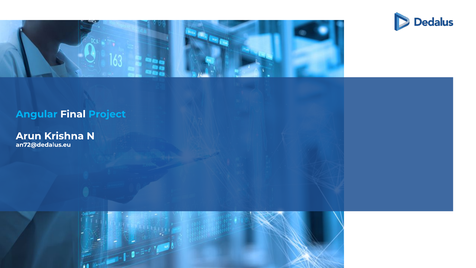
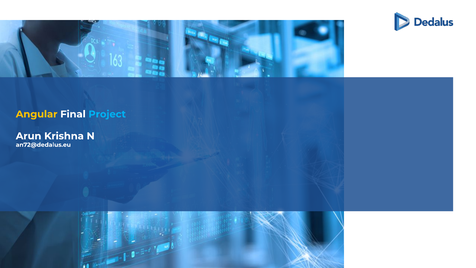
Angular colour: light blue -> yellow (37, 114)
